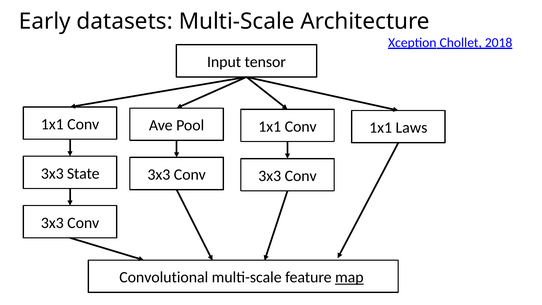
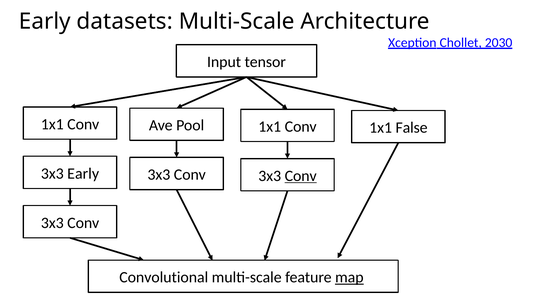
2018: 2018 -> 2030 (499, 43)
Laws: Laws -> False (412, 128)
3x3 State: State -> Early (83, 173)
Conv underline: none -> present (301, 176)
